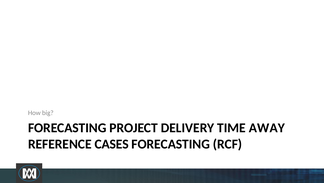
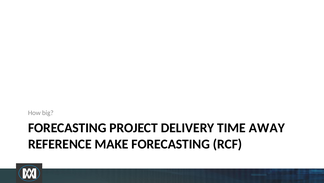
CASES: CASES -> MAKE (112, 144)
